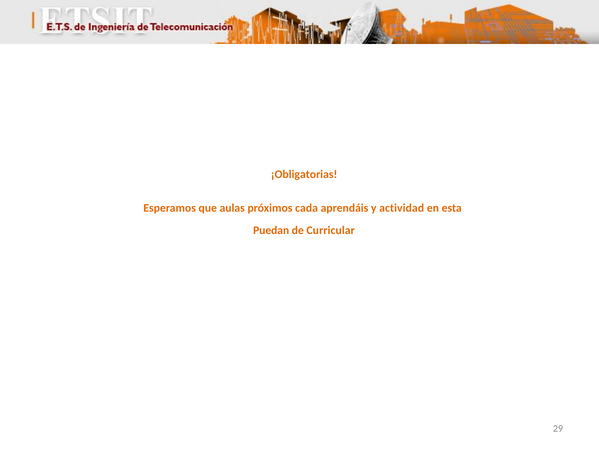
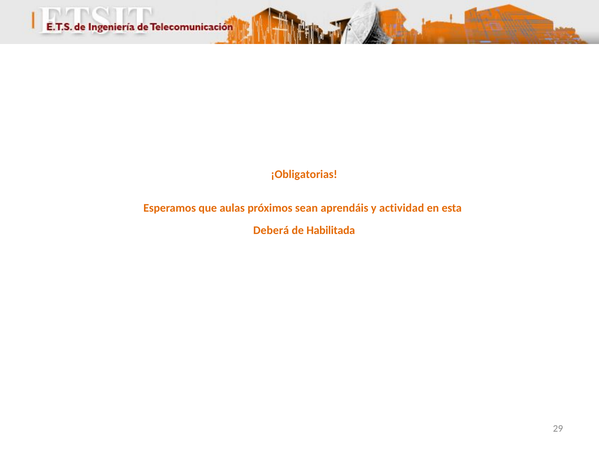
cada: cada -> sean (306, 208)
Puedan: Puedan -> Deberá (271, 230)
Curricular: Curricular -> Habilitada (331, 230)
